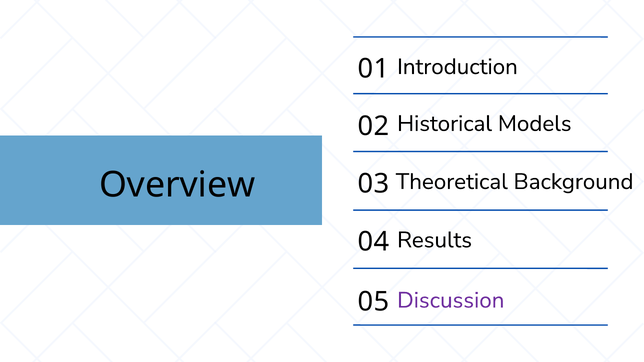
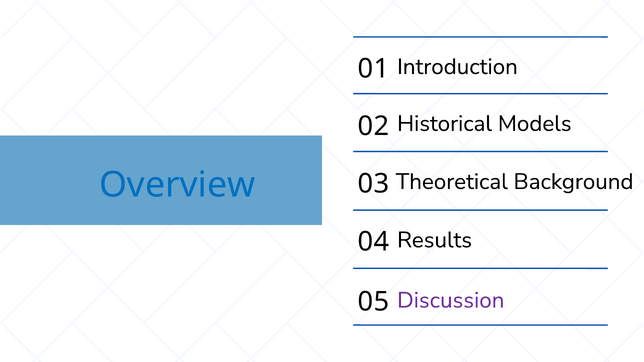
Overview colour: black -> blue (177, 185)
